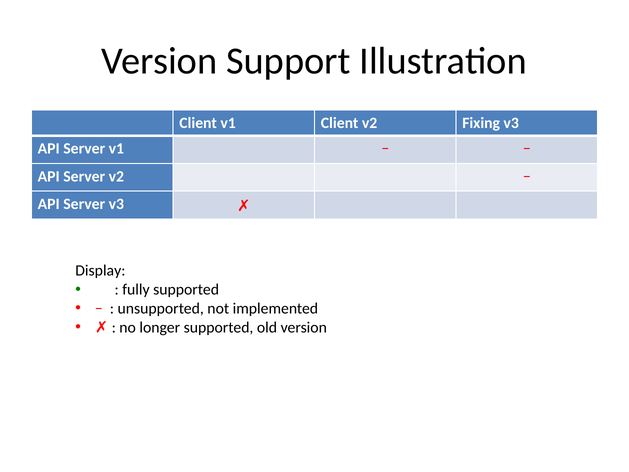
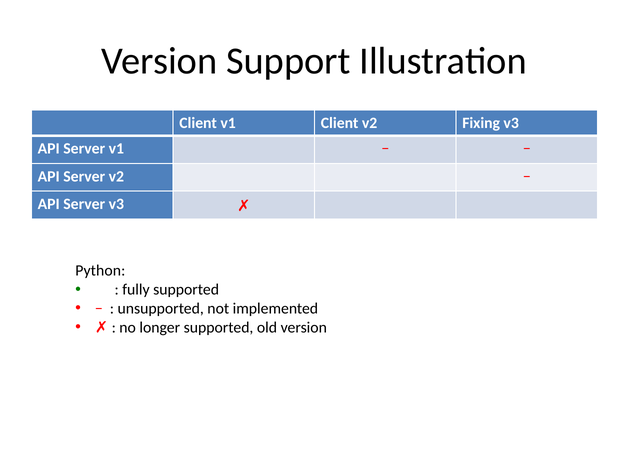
Display: Display -> Python (100, 271)
